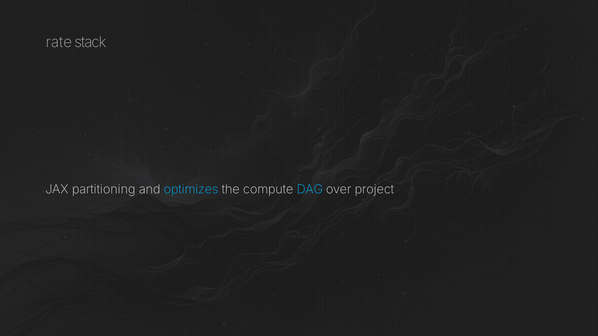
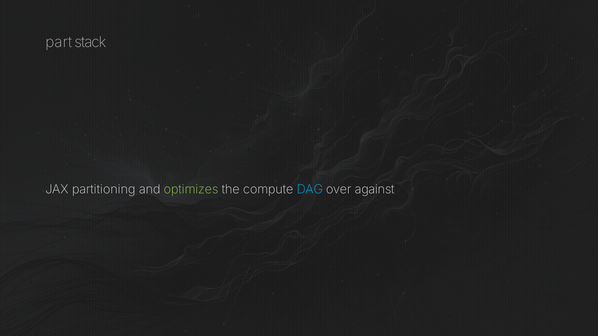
rate: rate -> part (59, 42)
optimizes colour: light blue -> light green (191, 190)
project: project -> against (375, 190)
